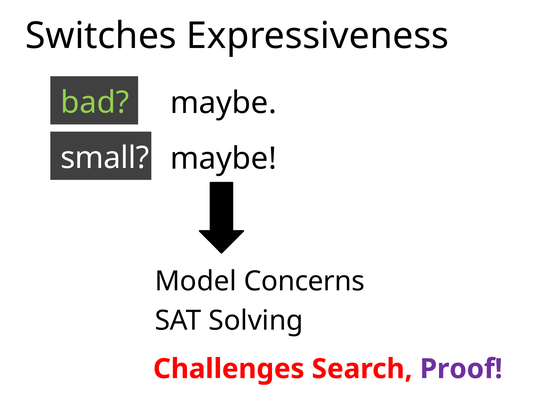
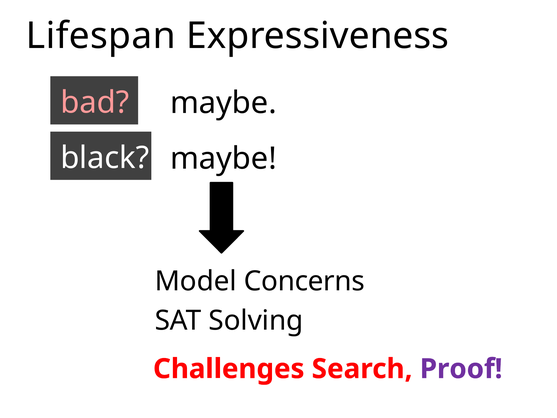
Switches: Switches -> Lifespan (101, 36)
bad colour: light green -> pink (95, 102)
small: small -> black (105, 158)
